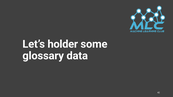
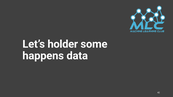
glossary: glossary -> happens (43, 56)
